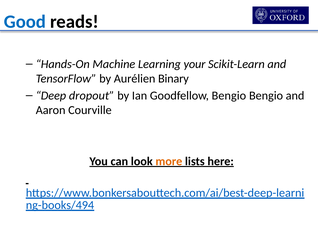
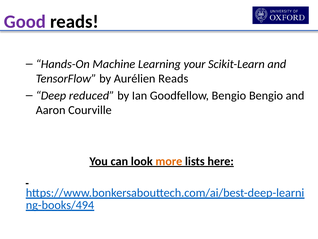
Good colour: blue -> purple (25, 22)
Aurélien Binary: Binary -> Reads (173, 78)
dropout: dropout -> reduced (92, 95)
